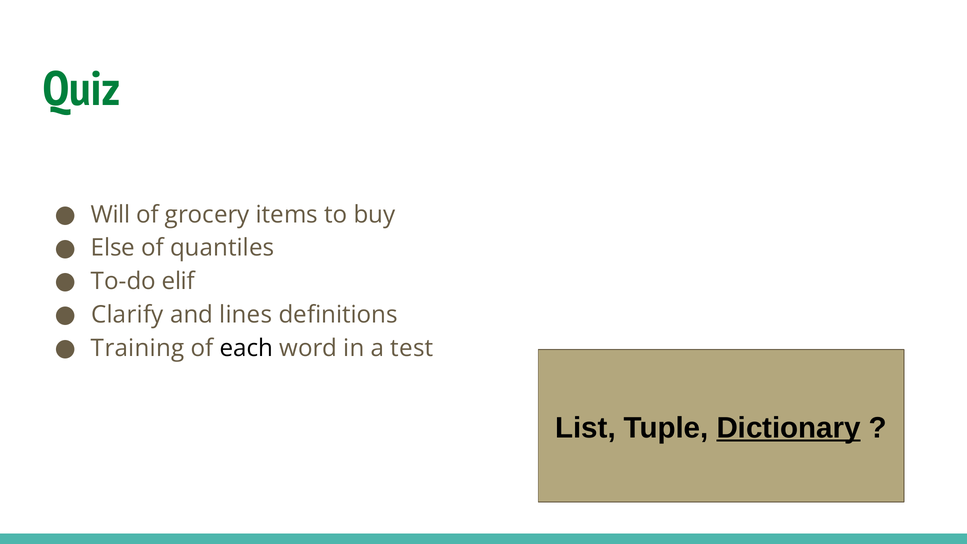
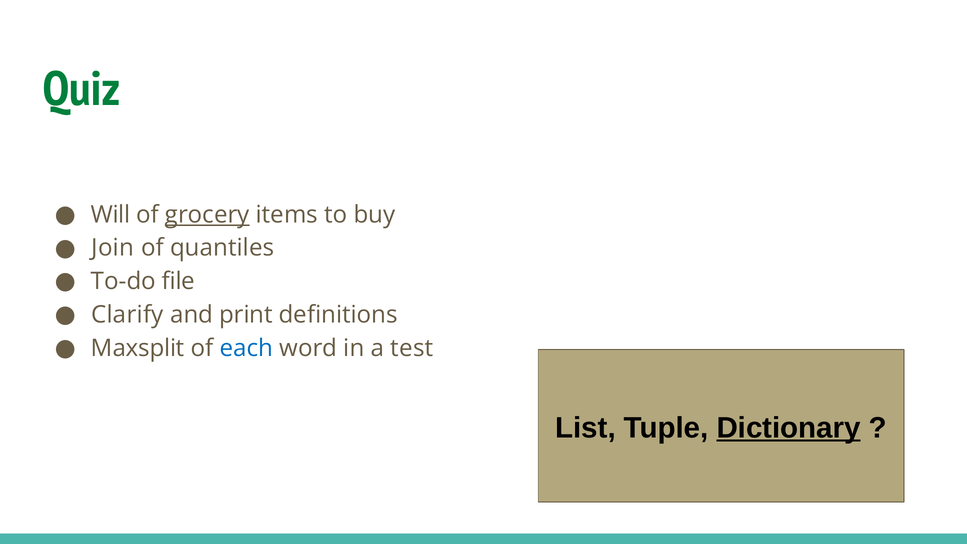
grocery underline: none -> present (207, 215)
Else: Else -> Join (113, 248)
elif: elif -> file (178, 281)
lines: lines -> print (246, 315)
Training: Training -> Maxsplit (138, 348)
each colour: black -> blue (246, 348)
